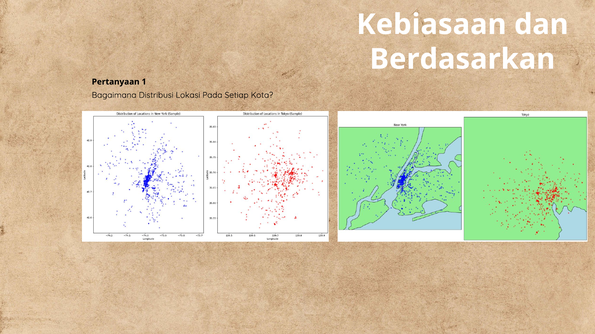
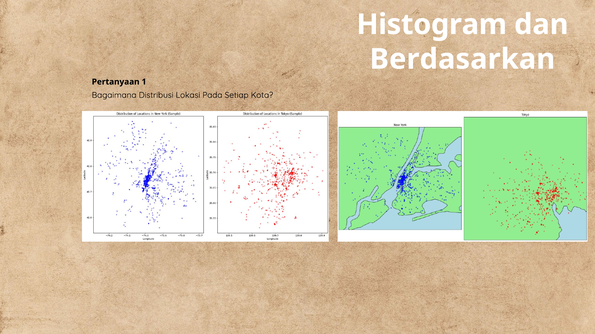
Kebiasaan: Kebiasaan -> Histogram (432, 25)
